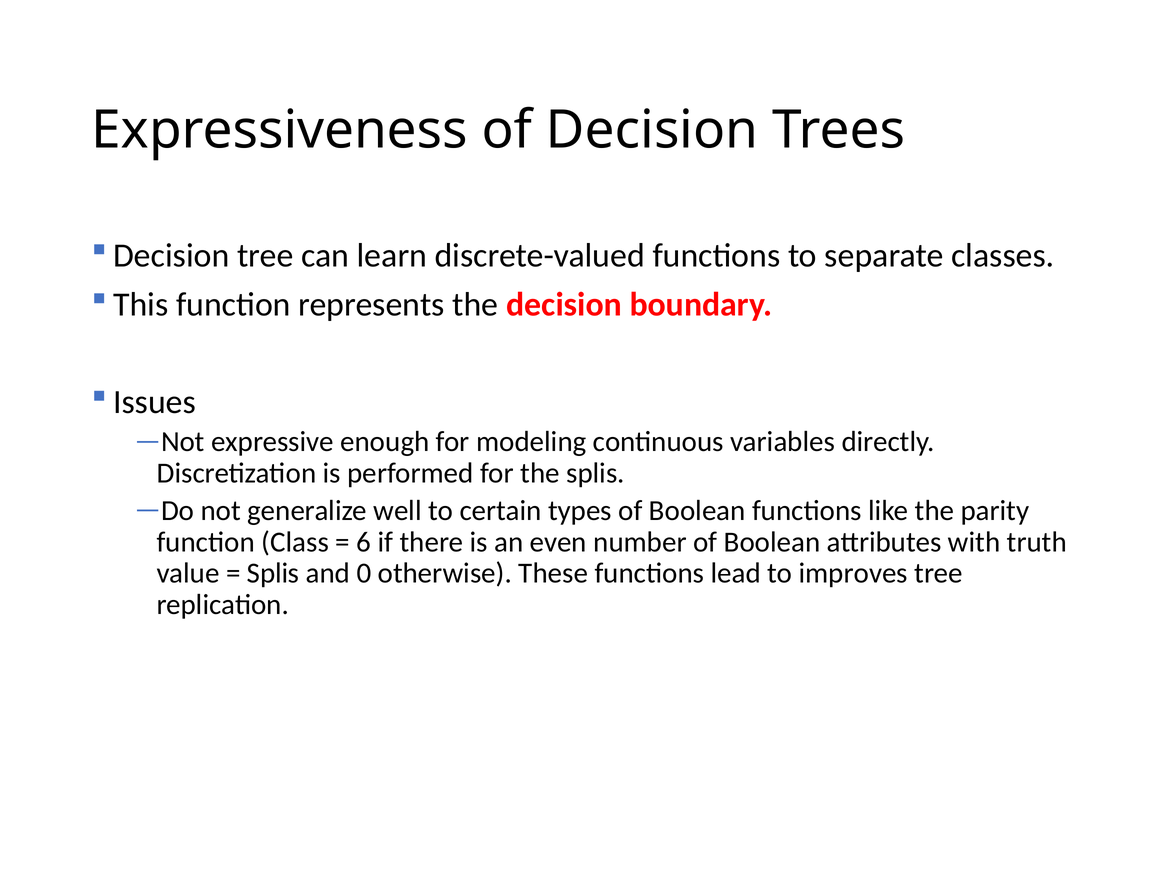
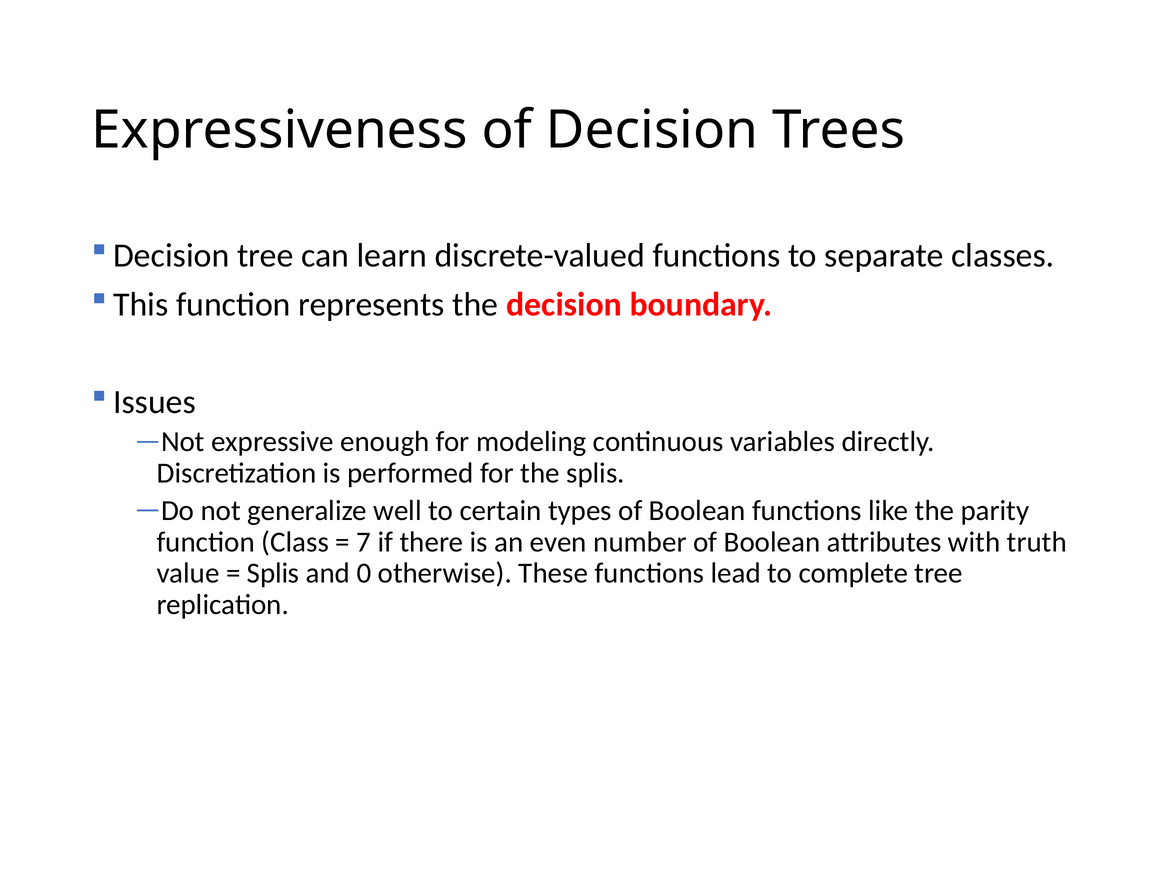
6: 6 -> 7 (364, 542)
improves: improves -> complete (853, 573)
